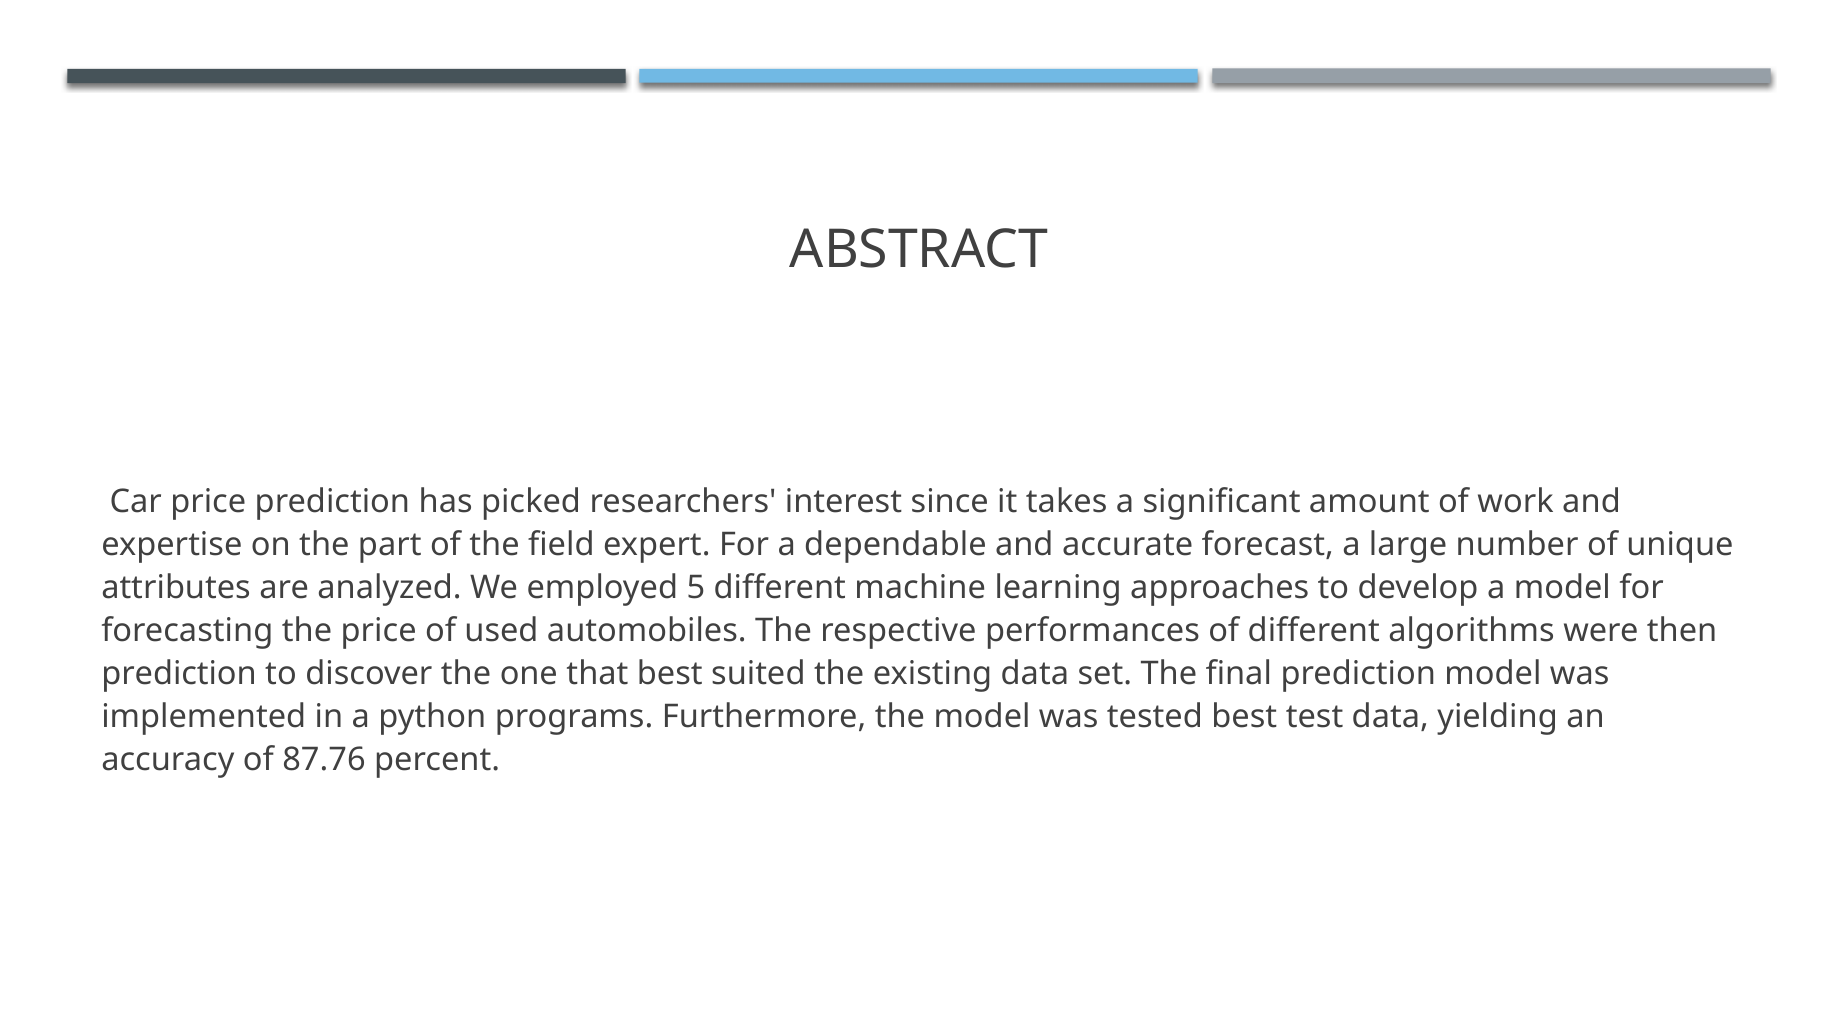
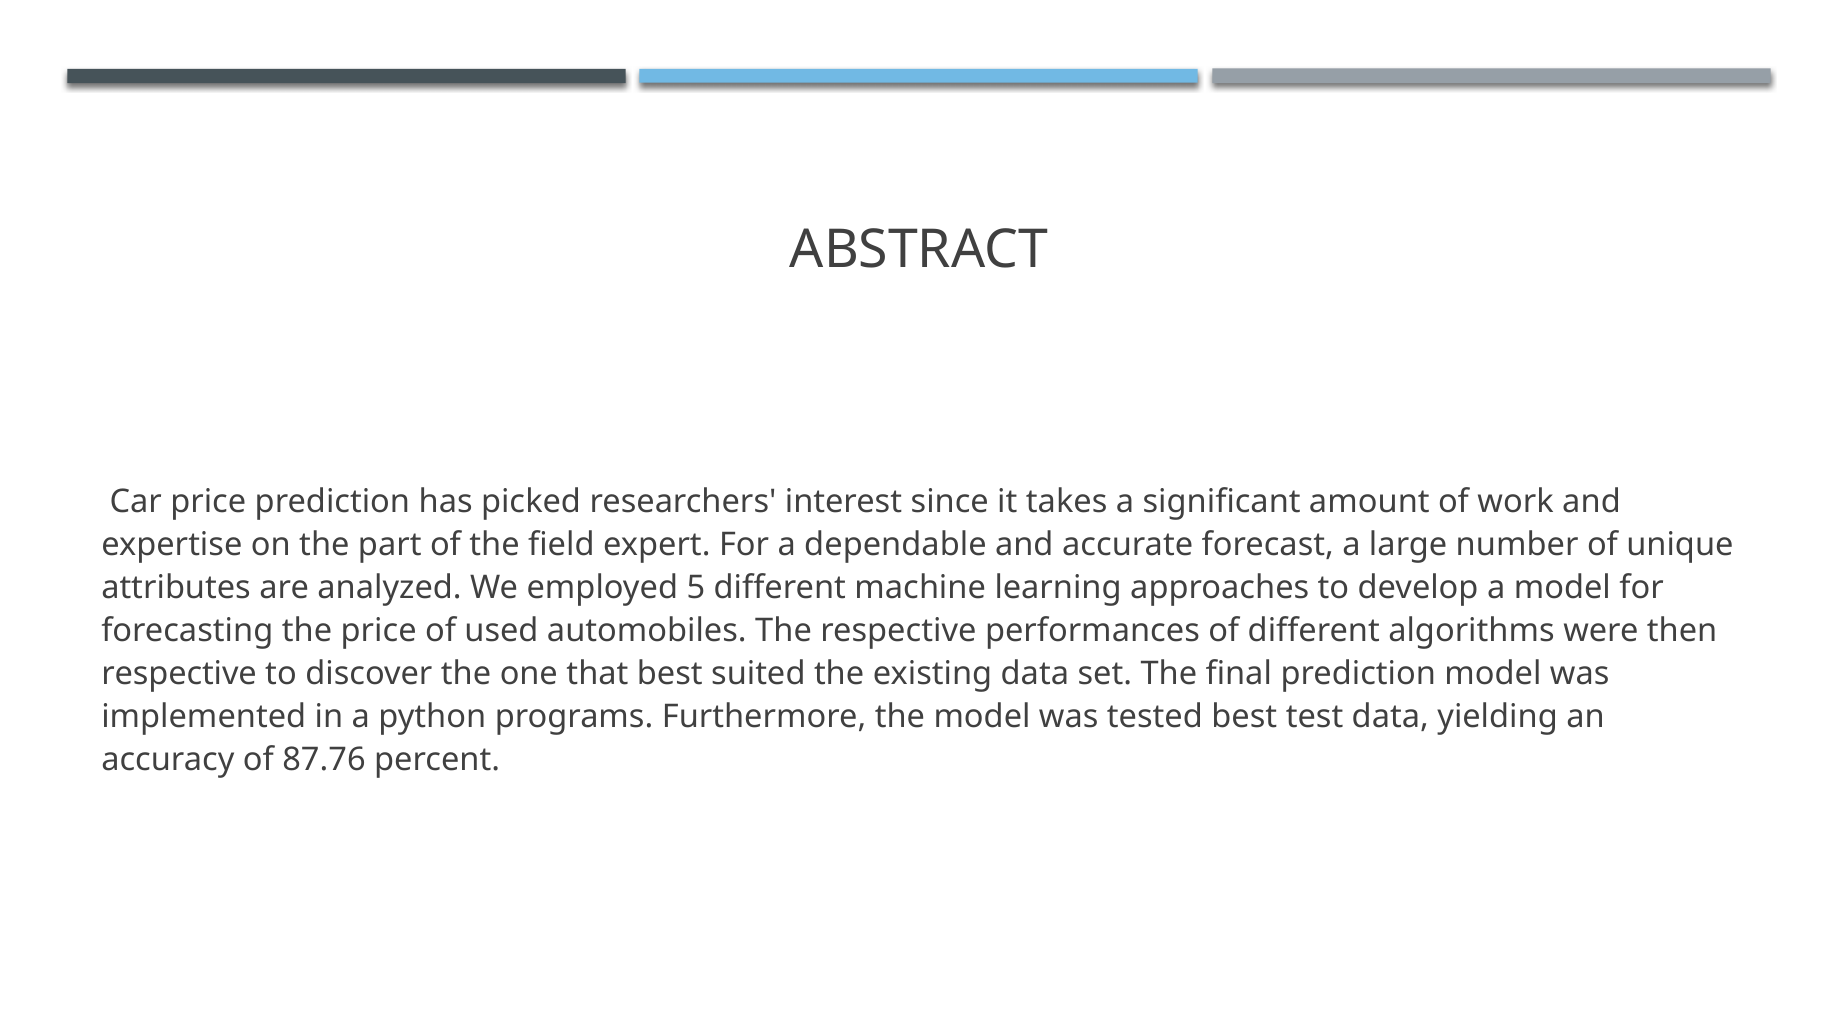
prediction: prediction -> respective (179, 674)
